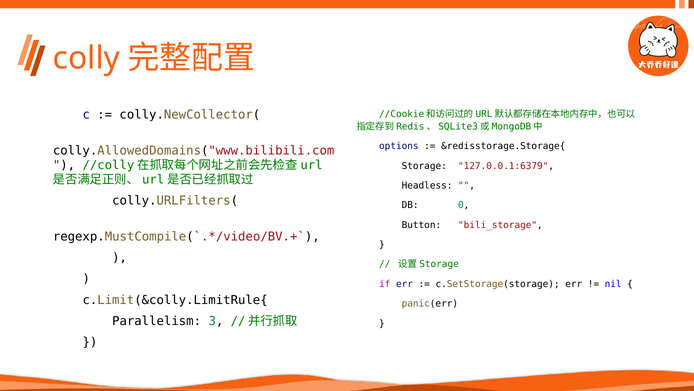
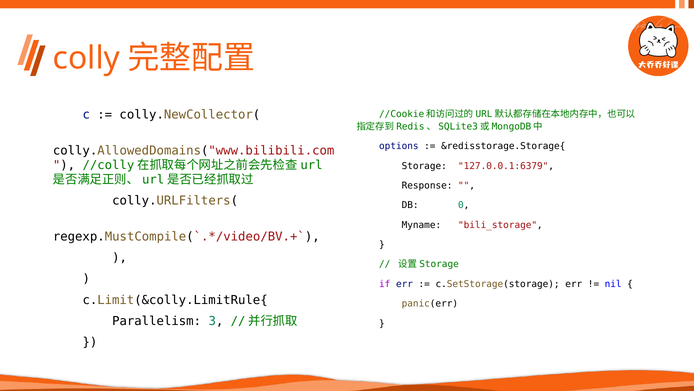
Headless: Headless -> Response (427, 185)
Button: Button -> Myname (421, 225)
